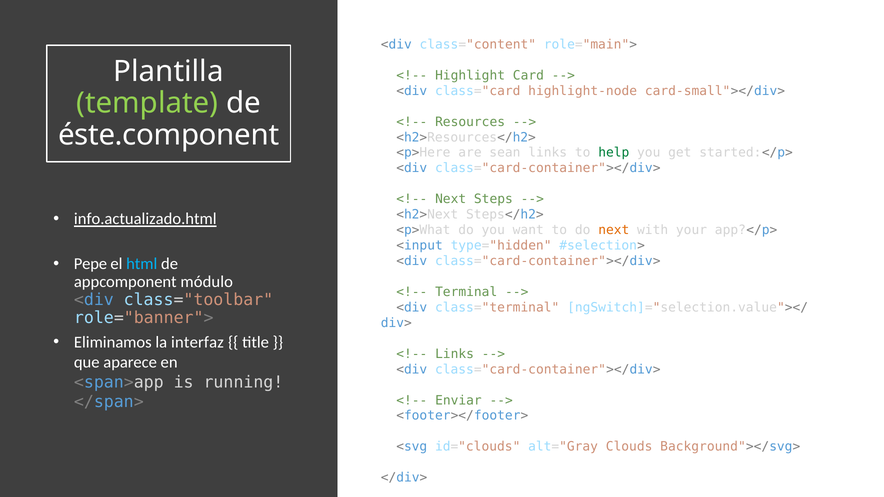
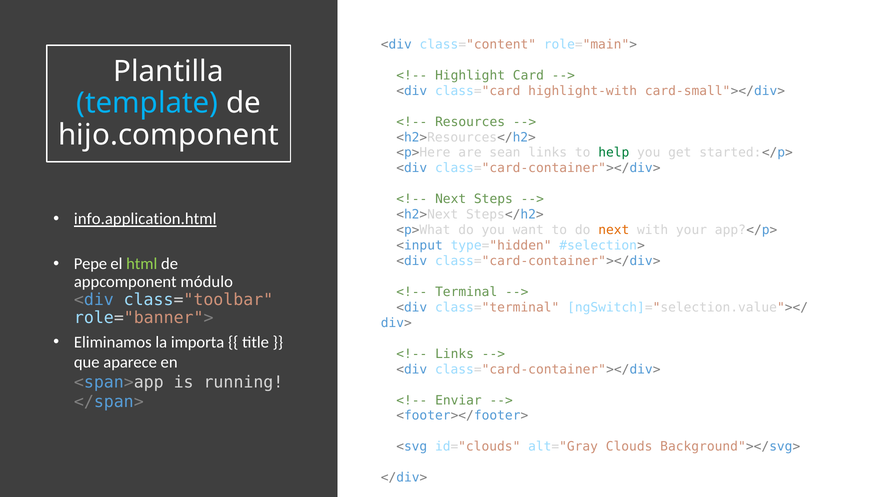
highlight-node: highlight-node -> highlight-with (583, 91)
template colour: light green -> light blue (147, 103)
éste.component: éste.component -> hijo.component (168, 135)
info.actualizado.html: info.actualizado.html -> info.application.html (145, 219)
html colour: light blue -> light green (142, 264)
interfaz: interfaz -> importa (198, 343)
